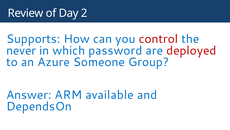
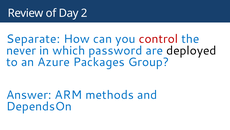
Supports: Supports -> Separate (33, 39)
deployed colour: red -> black (191, 50)
Someone: Someone -> Packages (99, 62)
available: available -> methods (110, 94)
